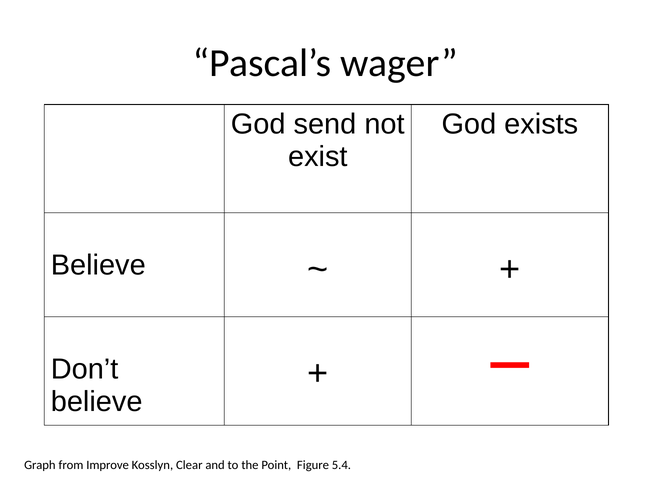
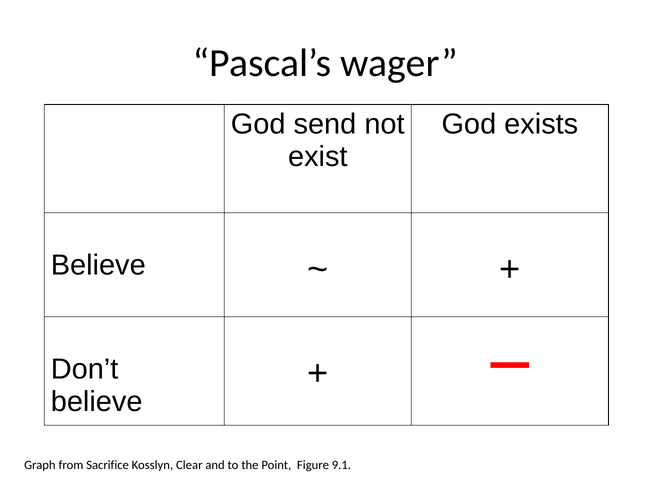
Improve: Improve -> Sacrifice (108, 465)
5.4: 5.4 -> 9.1 (341, 465)
